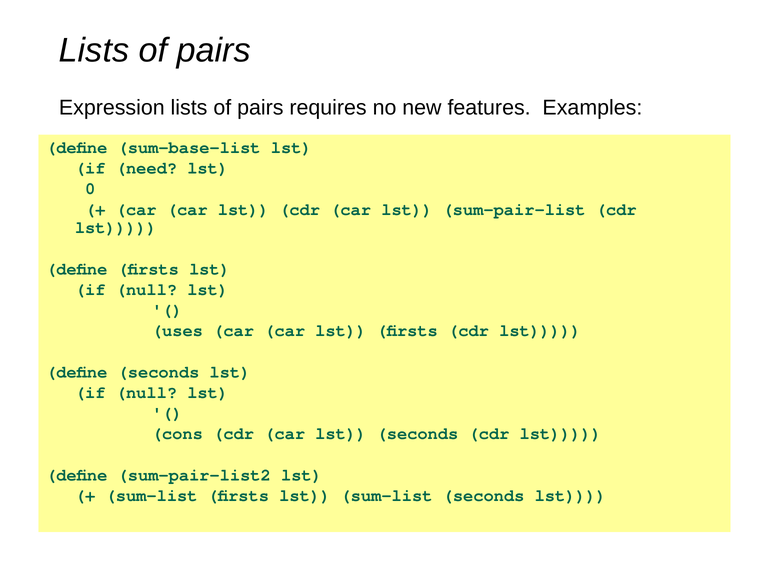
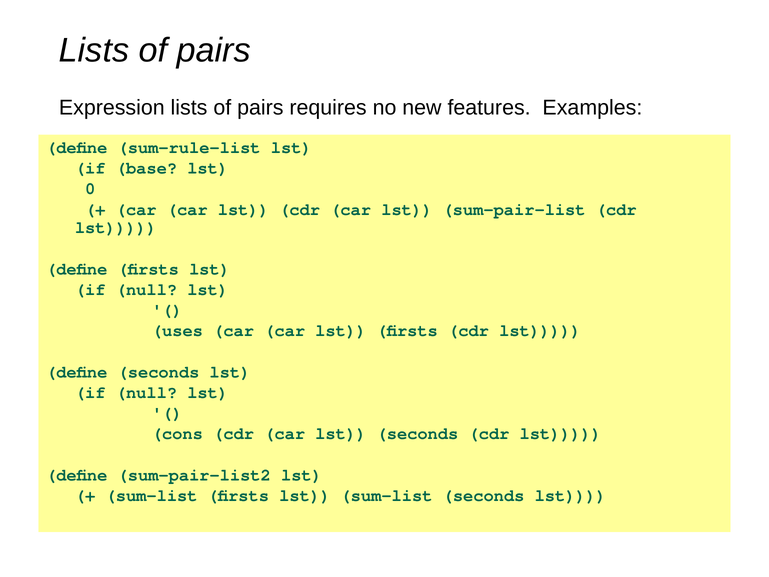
sum-base-list: sum-base-list -> sum-rule-list (189, 148)
need: need -> base (146, 168)
